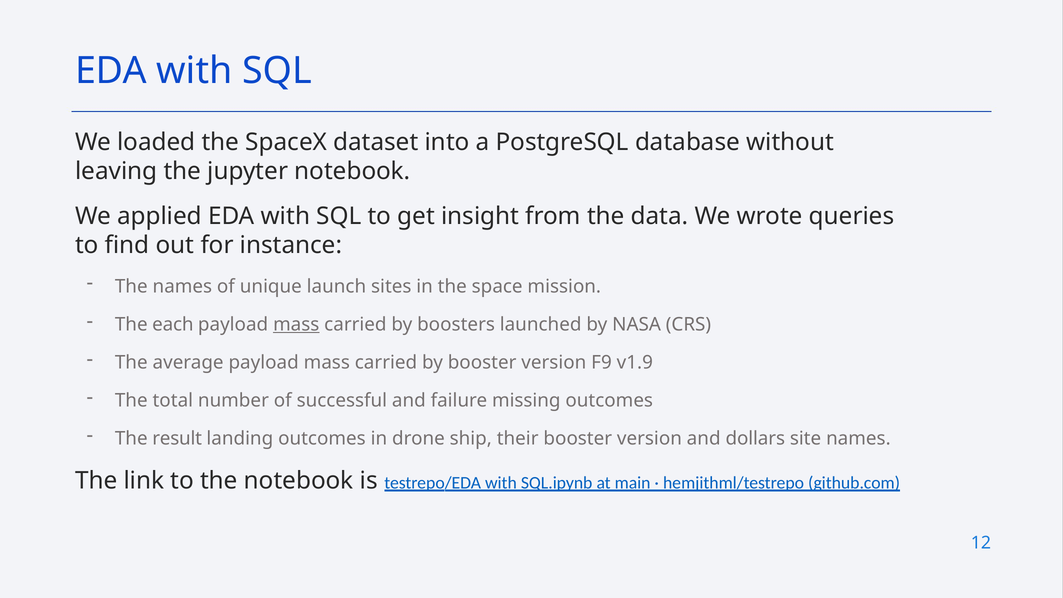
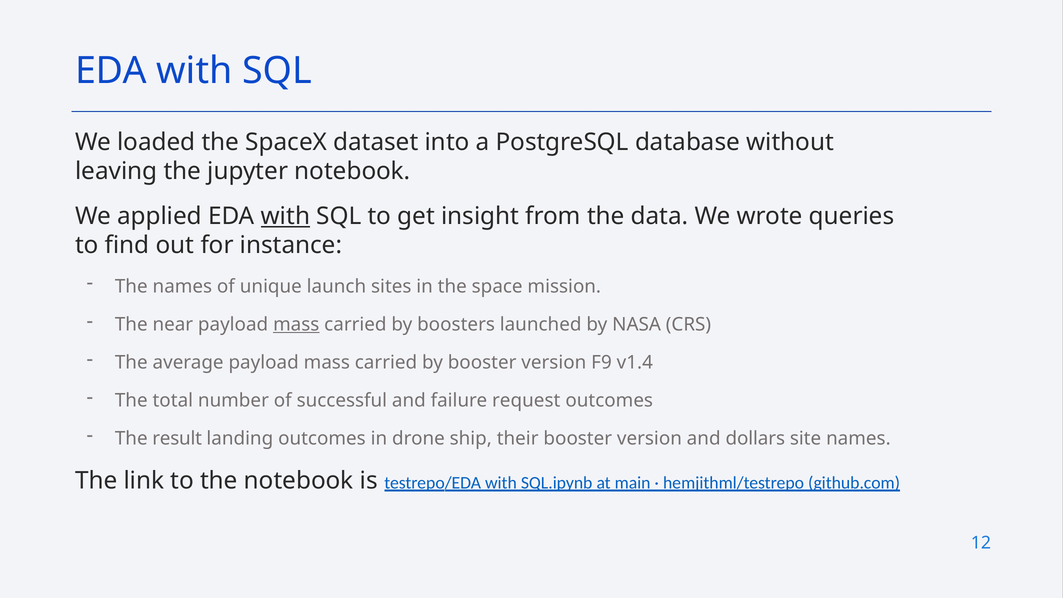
with underline: none -> present (285, 216)
each: each -> near (173, 324)
v1.9: v1.9 -> v1.4 (635, 362)
missing: missing -> request (526, 401)
